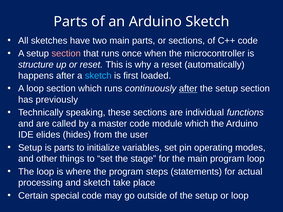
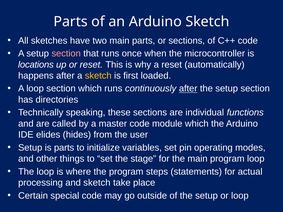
structure: structure -> locations (36, 65)
sketch colour: light blue -> yellow (98, 76)
previously: previously -> directories (57, 100)
